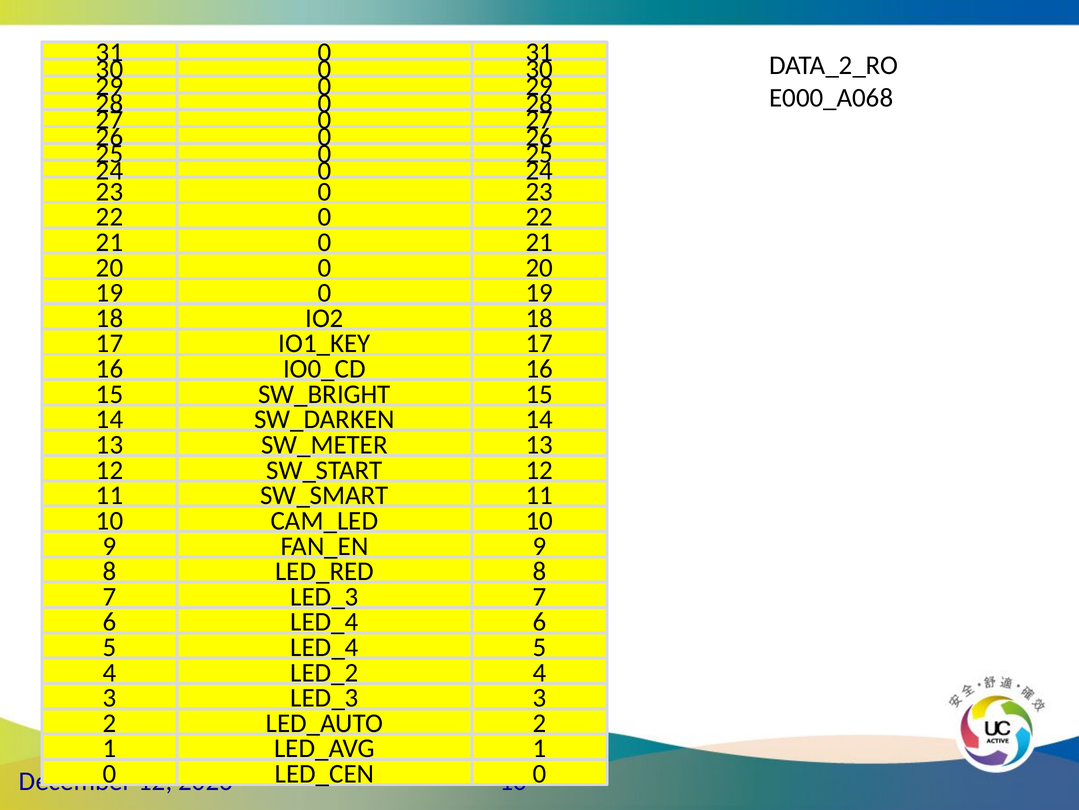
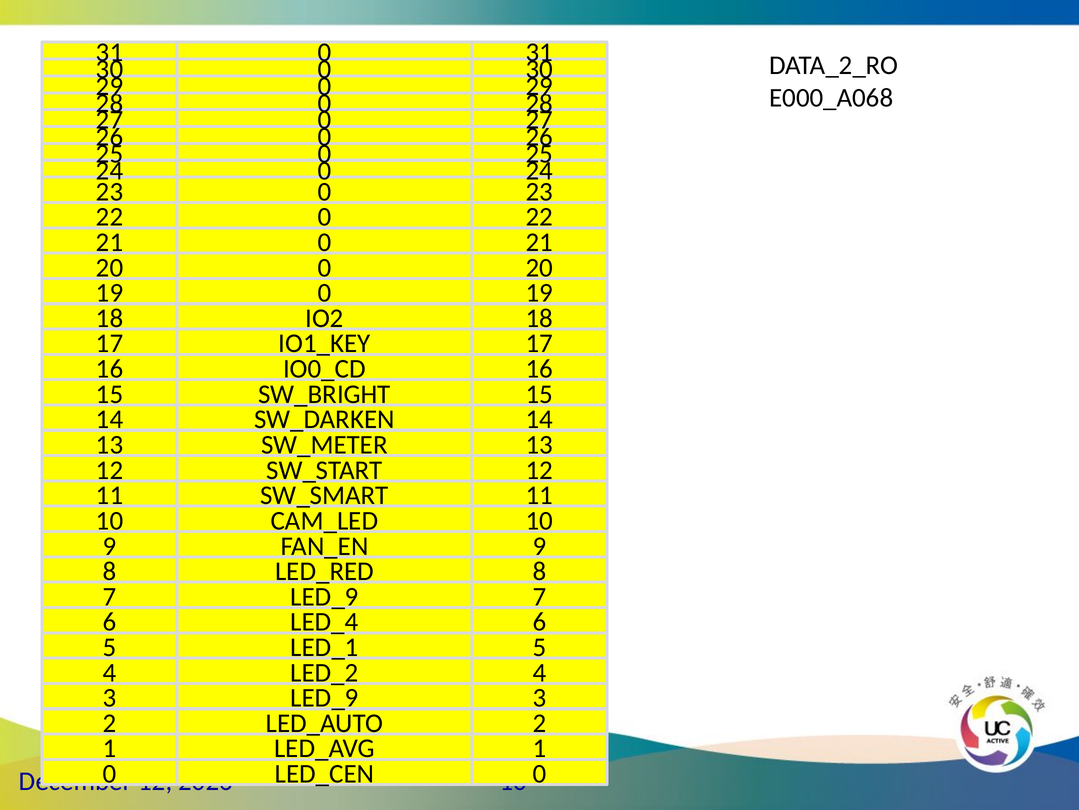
LED_3: LED_3 -> LED_9 (325, 596)
LED_4: LED_4 -> LED_1 (325, 647)
LED_3: LED_3 -> LED_9 (325, 697)
